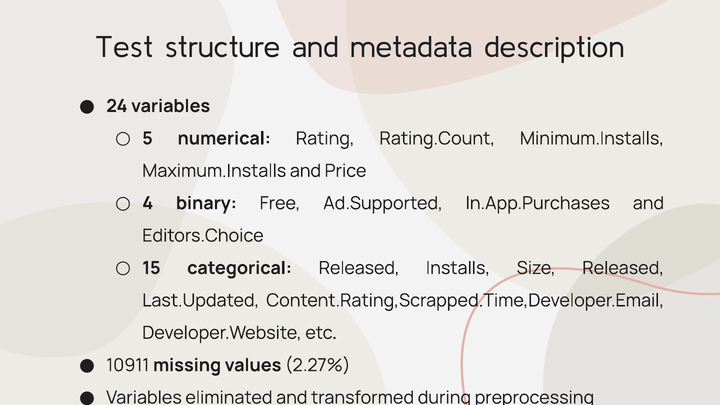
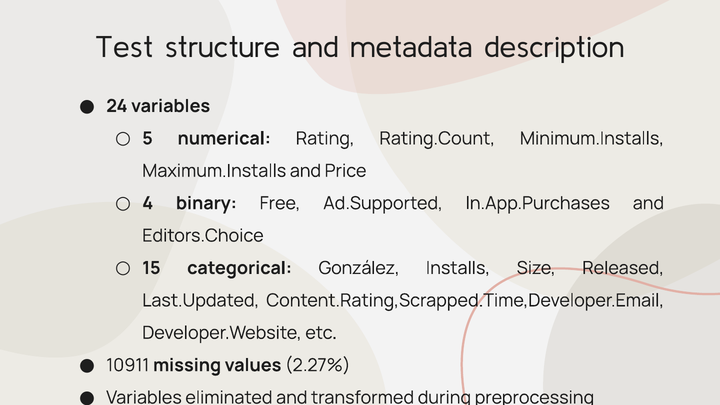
categorical Released: Released -> González (359, 268)
